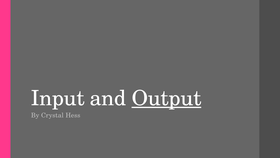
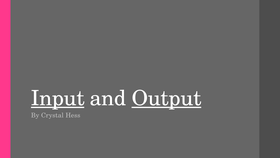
Input underline: none -> present (58, 98)
